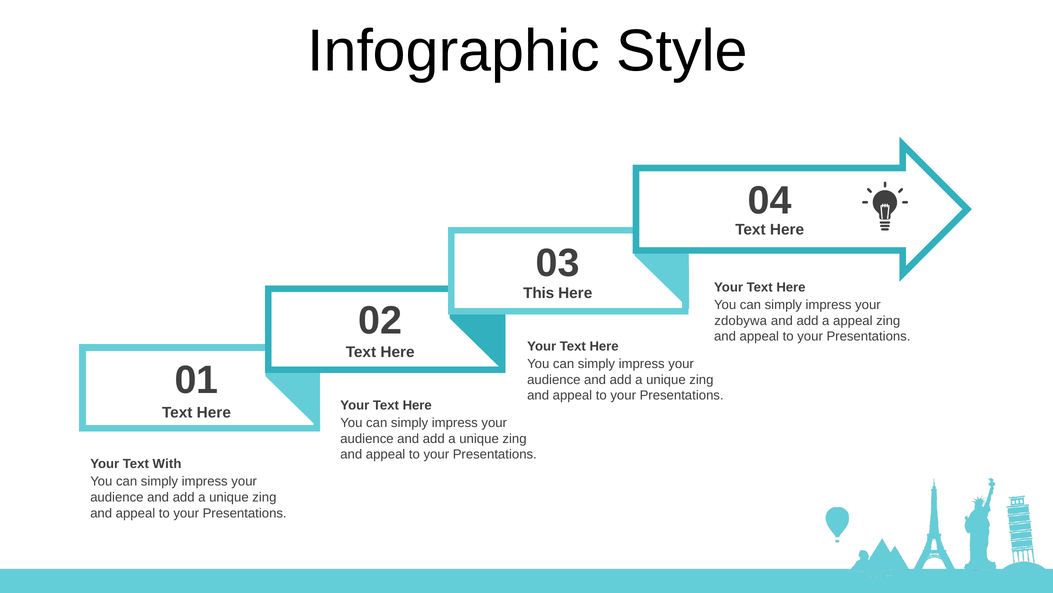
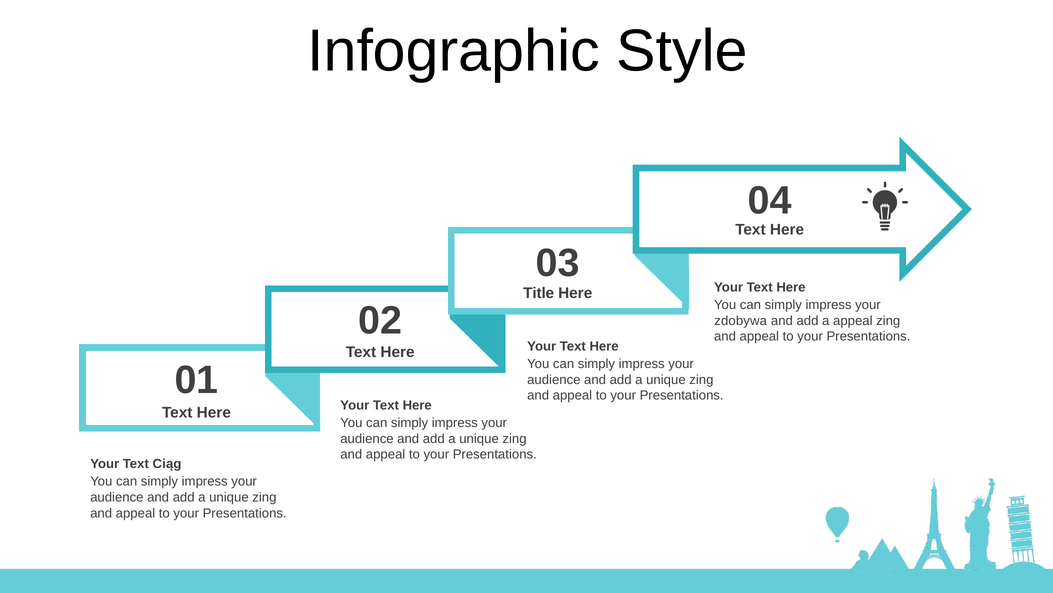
This: This -> Title (539, 293)
With: With -> Ciąg (167, 463)
